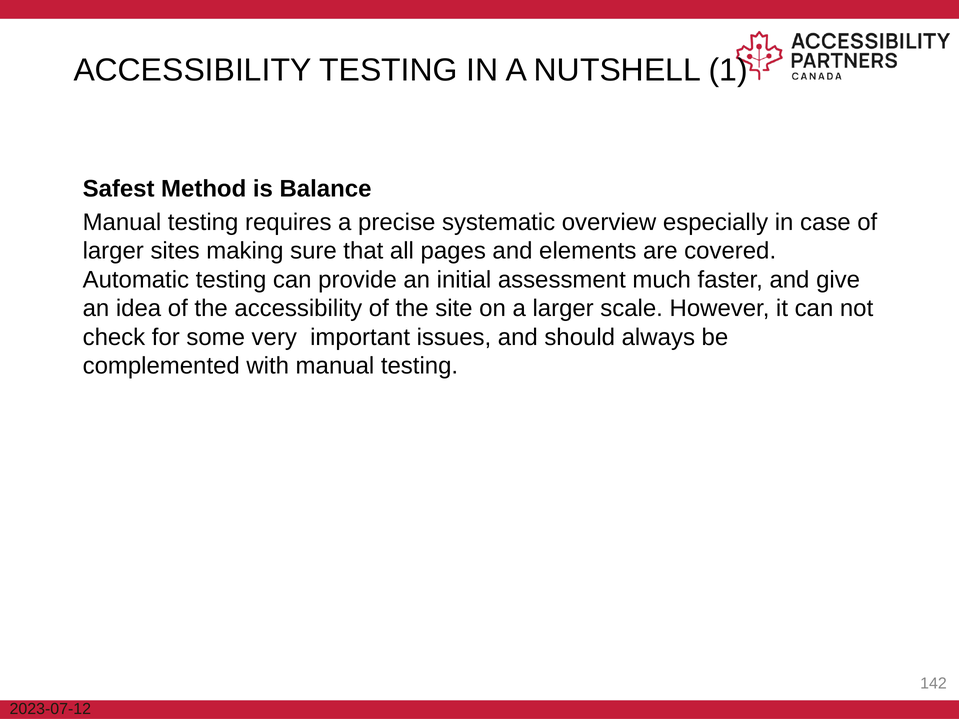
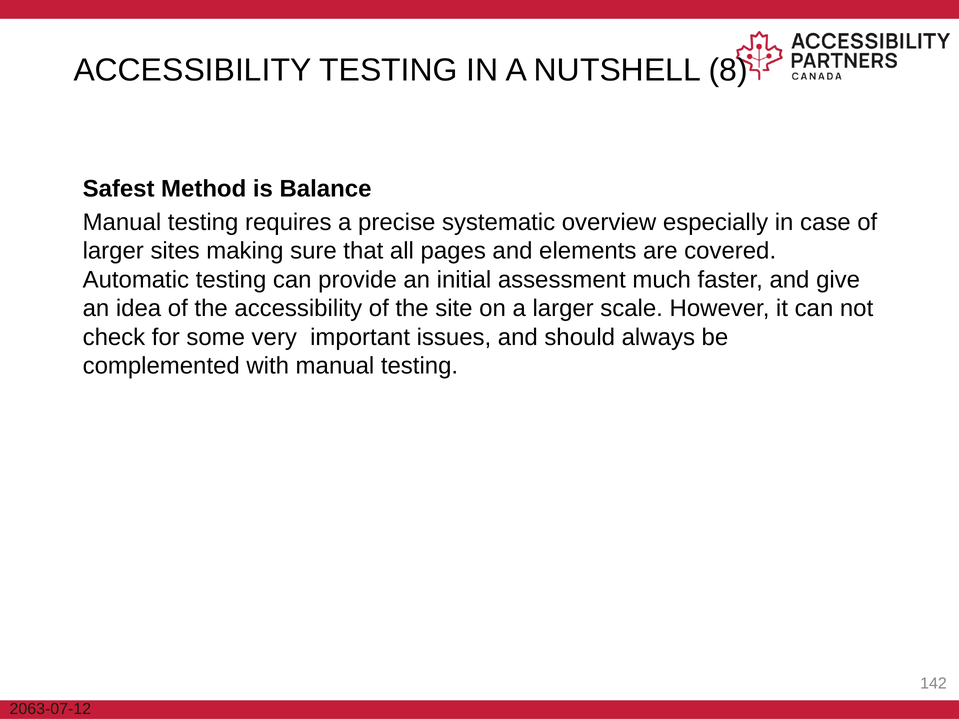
1: 1 -> 8 (728, 70)
2023-07-12: 2023-07-12 -> 2063-07-12 (50, 709)
